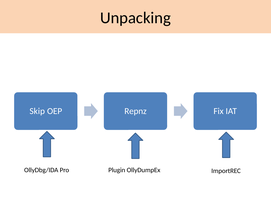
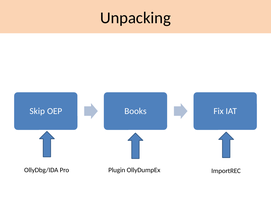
Repnz: Repnz -> Books (135, 111)
